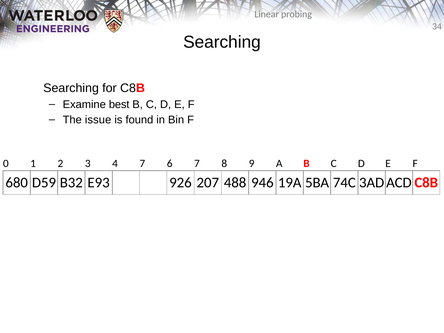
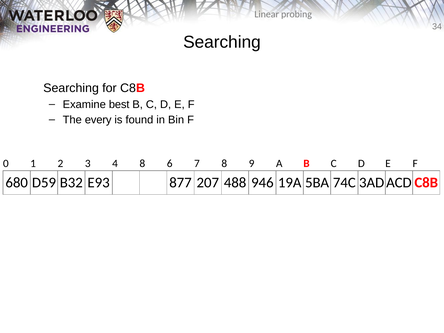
issue: issue -> every (98, 120)
4 7: 7 -> 8 (142, 163)
926: 926 -> 877 (180, 183)
